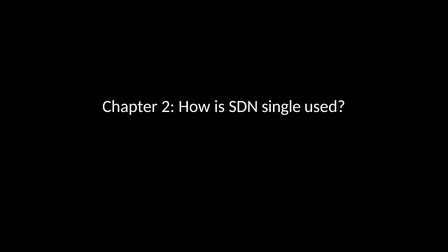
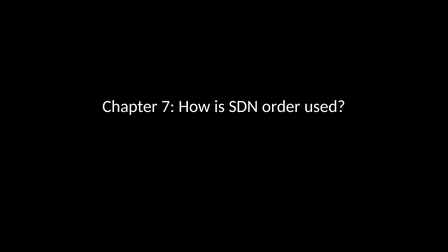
2: 2 -> 7 (168, 106)
single: single -> order (281, 106)
